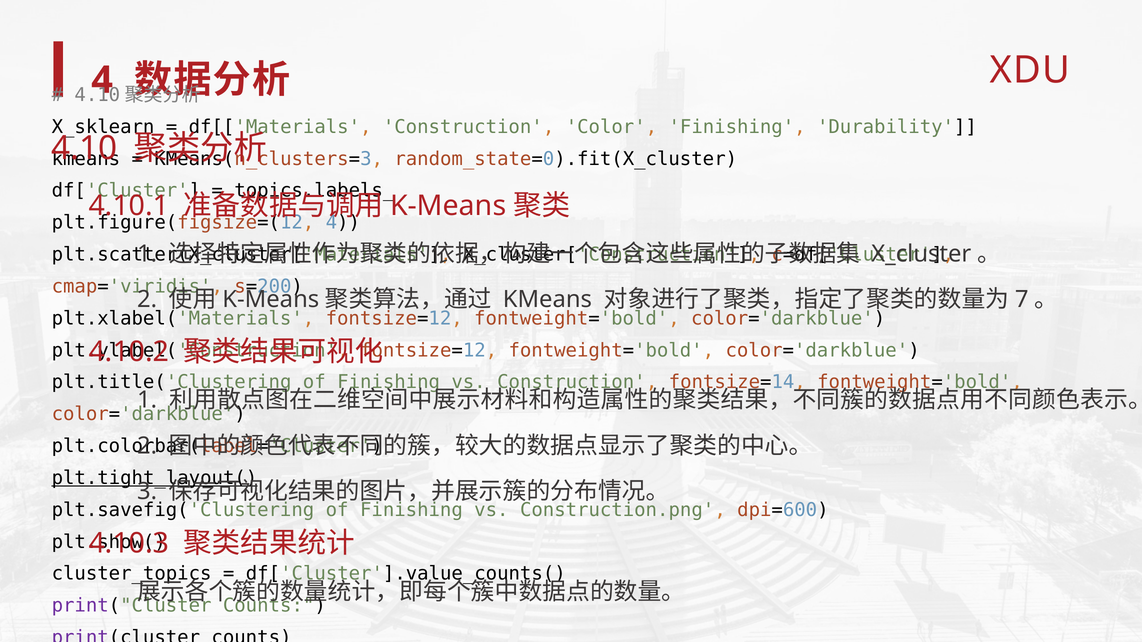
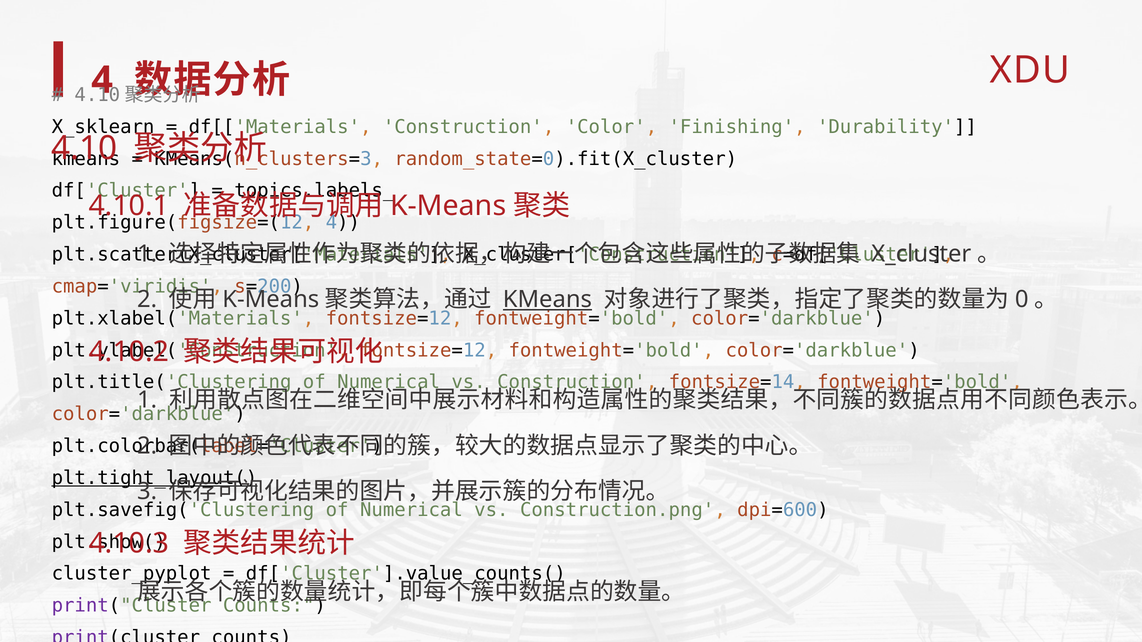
KMeans underline: none -> present (547, 300)
7: 7 -> 0 (1022, 300)
plt.title('Clustering of Finishing: Finishing -> Numerical (389, 382)
plt.savefig('Clustering of Finishing: Finishing -> Numerical (411, 510)
cluster_topics: cluster_topics -> cluster_pyplot (132, 574)
